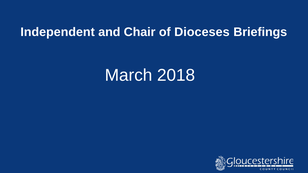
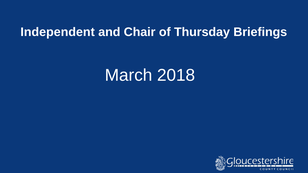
Dioceses: Dioceses -> Thursday (202, 32)
